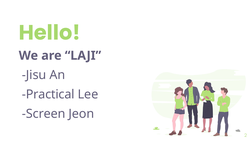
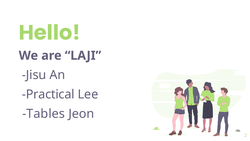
Screen: Screen -> Tables (44, 113)
